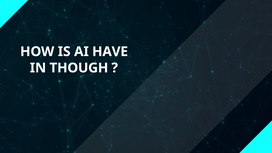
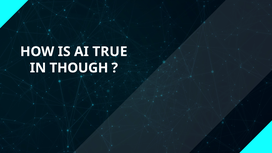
HAVE: HAVE -> TRUE (110, 52)
